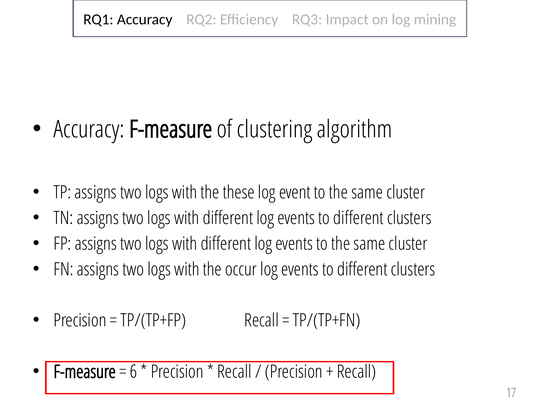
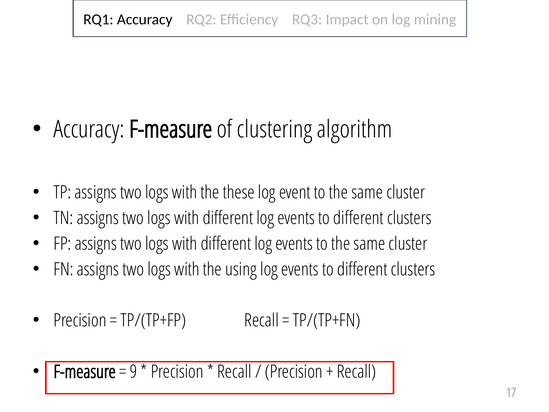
occur: occur -> using (241, 269)
6: 6 -> 9 (134, 372)
